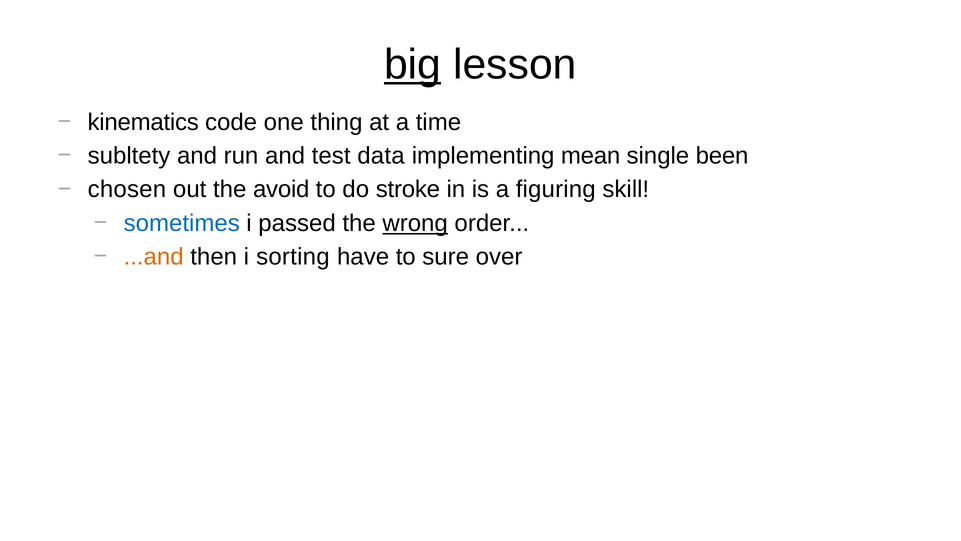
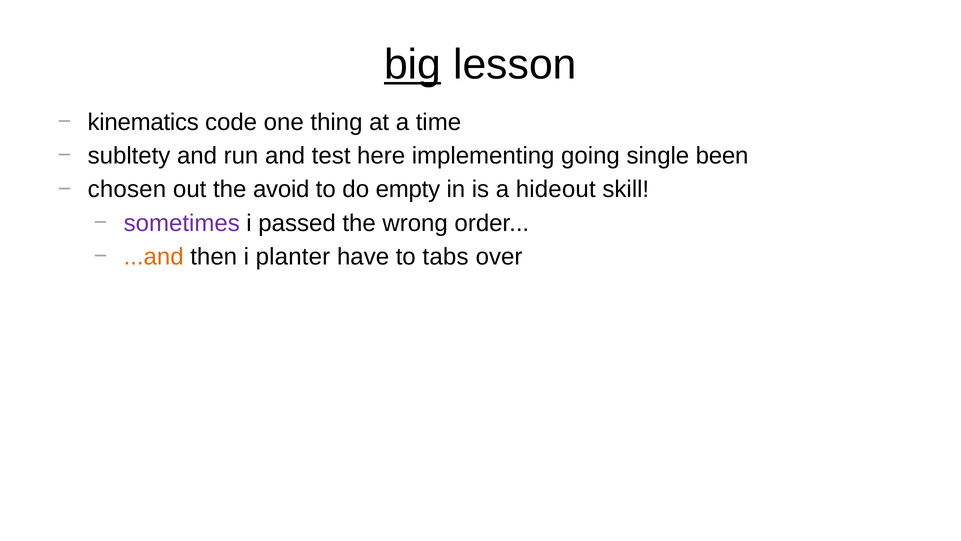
data: data -> here (381, 156)
mean: mean -> going (590, 156)
stroke: stroke -> empty (408, 189)
figuring: figuring -> hideout (556, 189)
sometimes colour: blue -> purple (182, 223)
wrong underline: present -> none (415, 223)
sorting: sorting -> planter (293, 257)
sure: sure -> tabs (446, 257)
